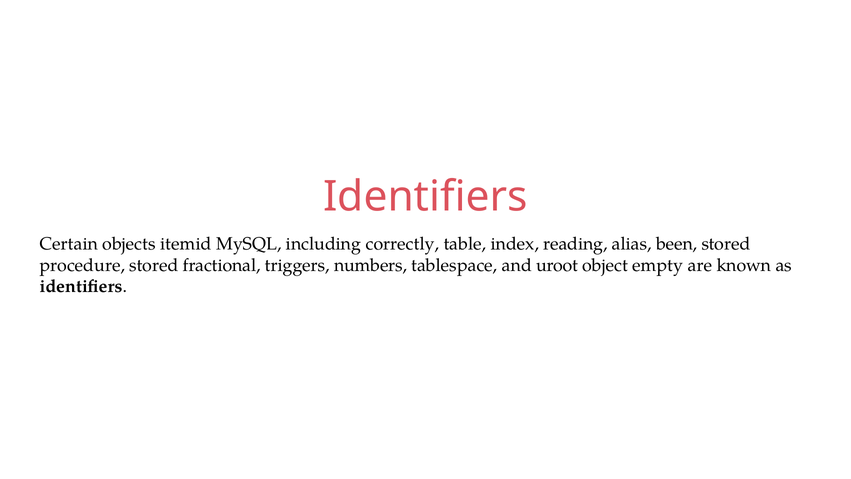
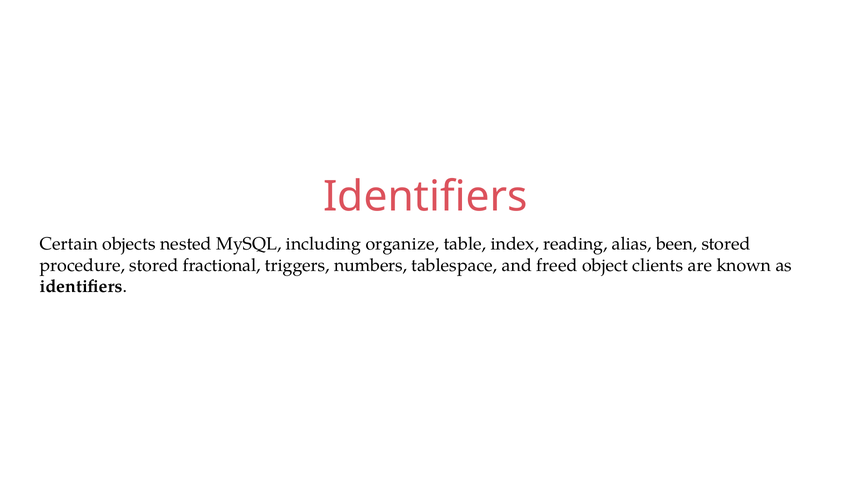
itemid: itemid -> nested (186, 244)
correctly: correctly -> organize (402, 244)
uroot: uroot -> freed (557, 265)
empty: empty -> clients (658, 265)
